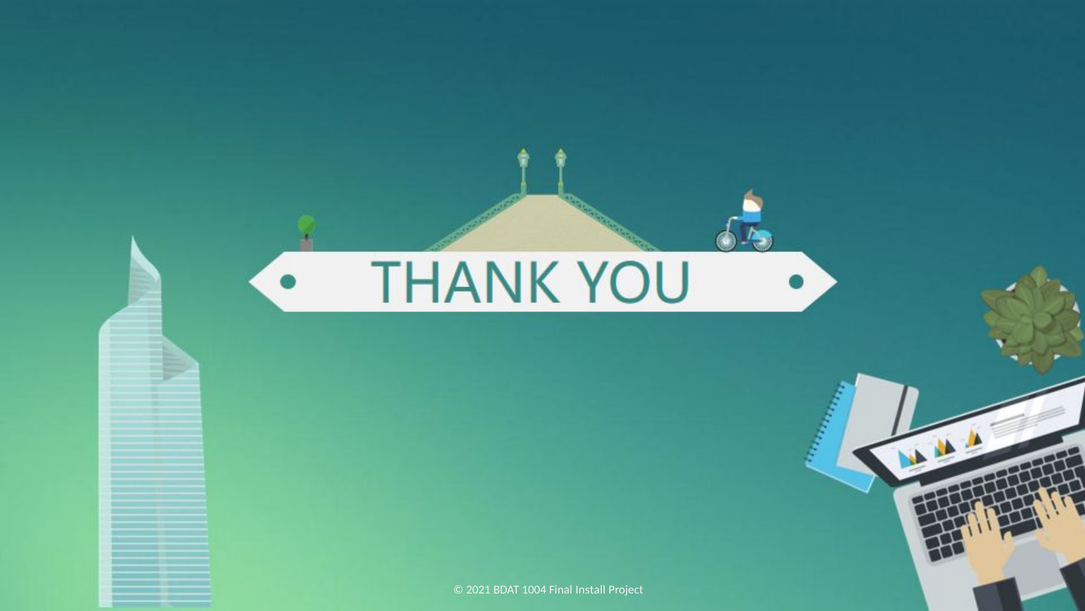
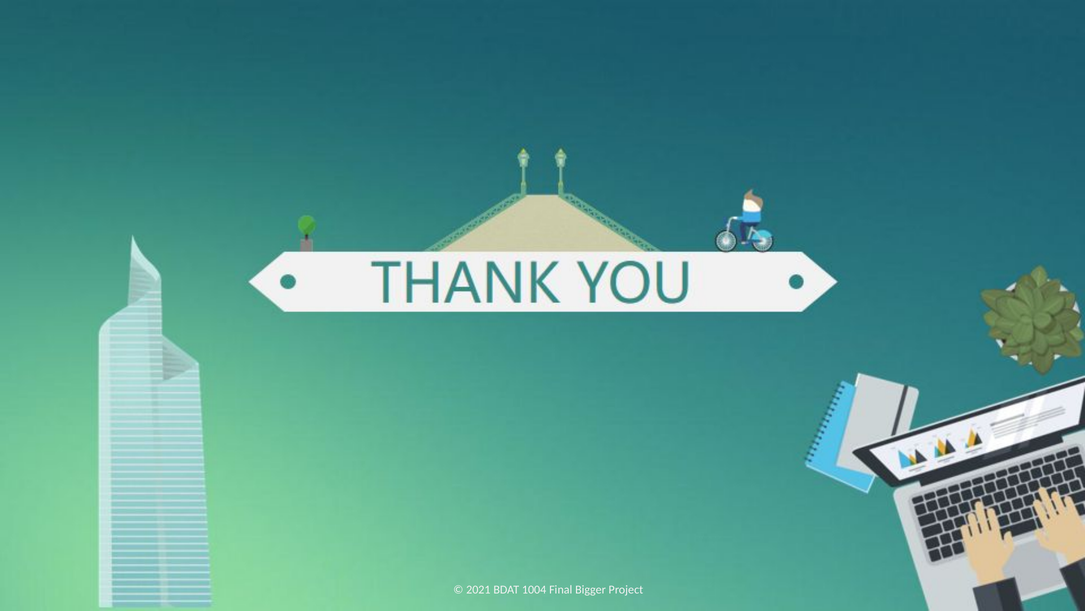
Install: Install -> Bigger (591, 589)
